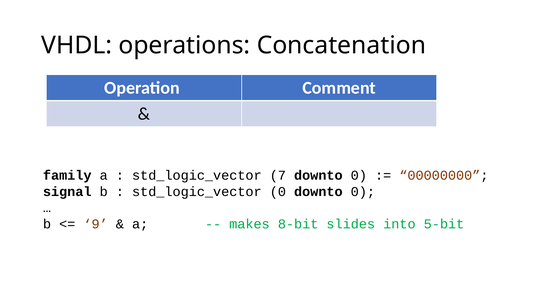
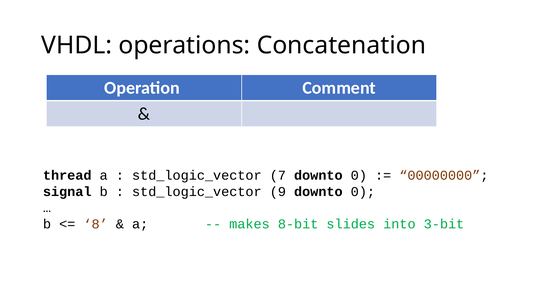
family: family -> thread (67, 176)
std_logic_vector 0: 0 -> 9 (278, 192)
9: 9 -> 8 (96, 225)
5-bit: 5-bit -> 3-bit (444, 225)
